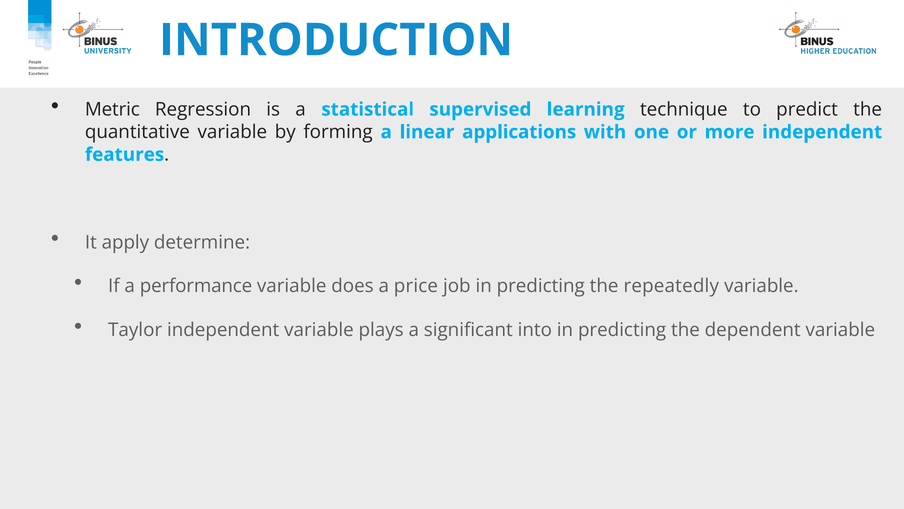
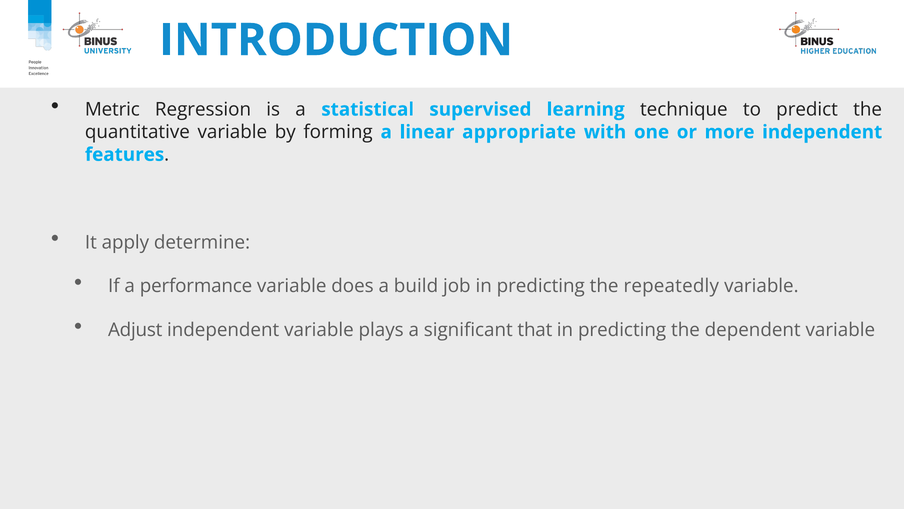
applications: applications -> appropriate (519, 132)
price: price -> build (416, 286)
Taylor: Taylor -> Adjust (135, 330)
into: into -> that (535, 330)
